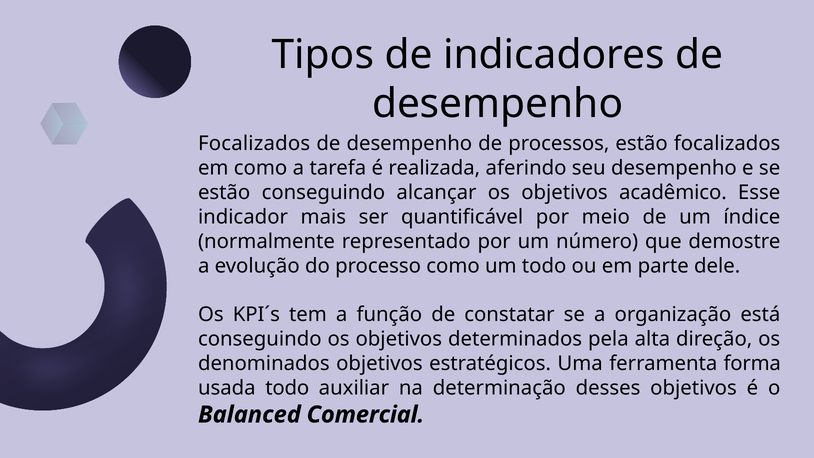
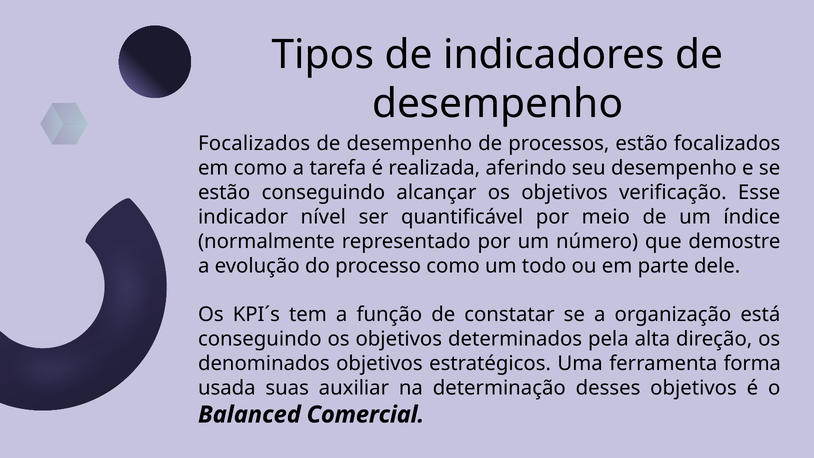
acadêmico: acadêmico -> verificação (673, 193)
mais: mais -> nível (323, 217)
usada todo: todo -> suas (287, 388)
